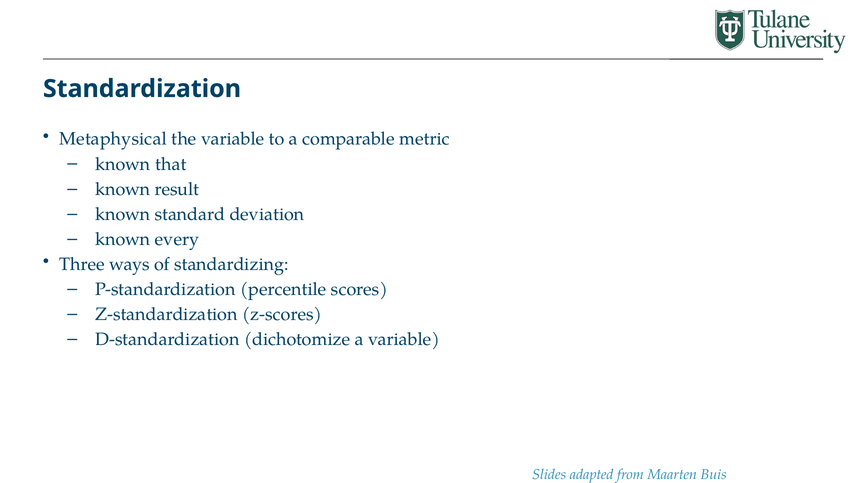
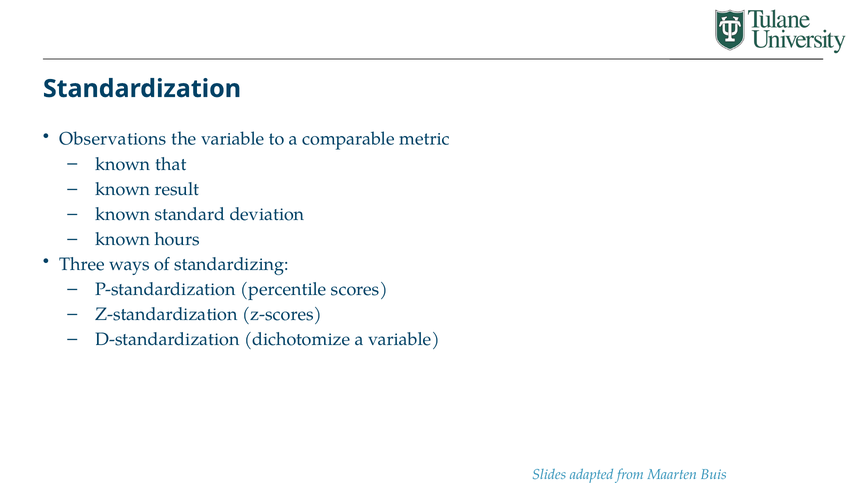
Metaphysical: Metaphysical -> Observations (113, 139)
every: every -> hours (177, 239)
